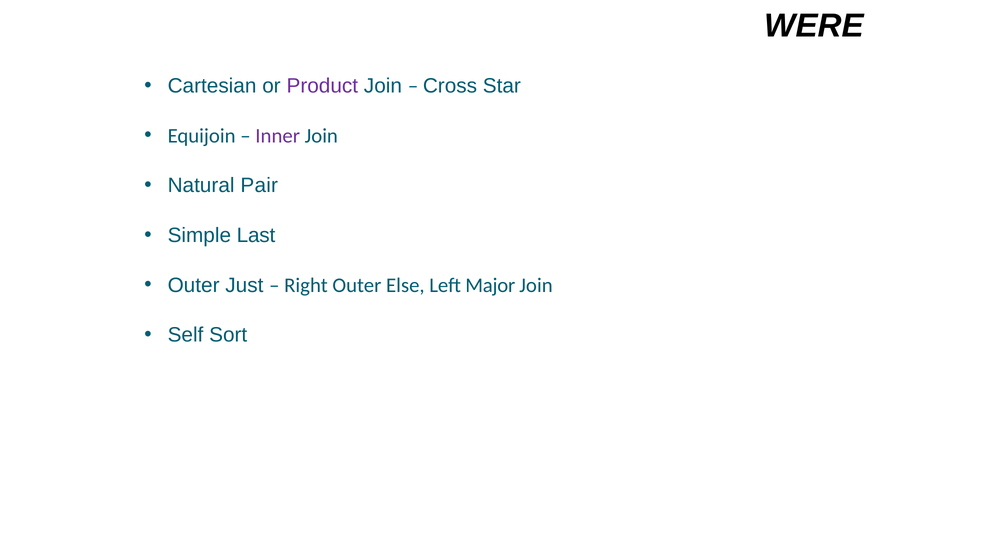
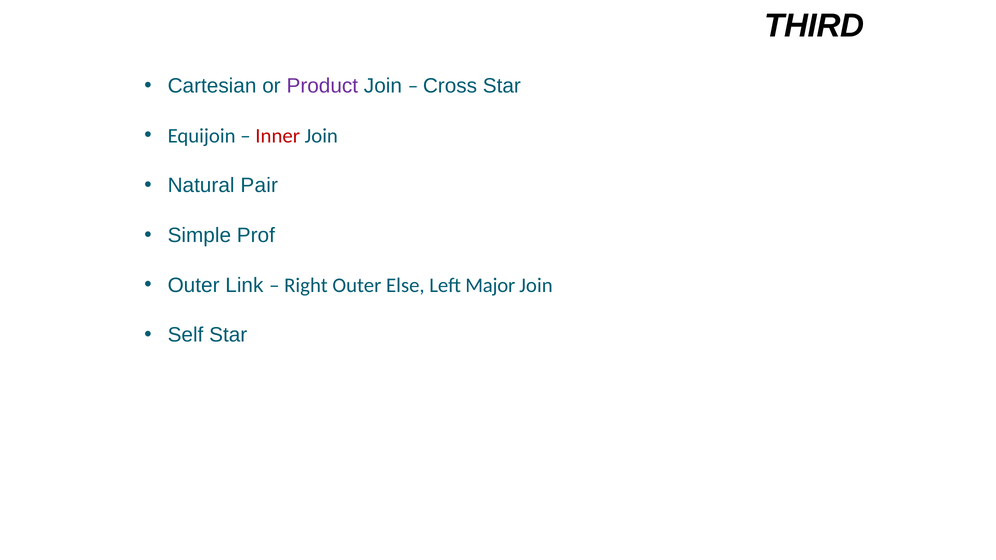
WERE: WERE -> THIRD (814, 26)
Inner colour: purple -> red (278, 136)
Last: Last -> Prof (256, 236)
Just: Just -> Link (244, 285)
Self Sort: Sort -> Star (228, 335)
